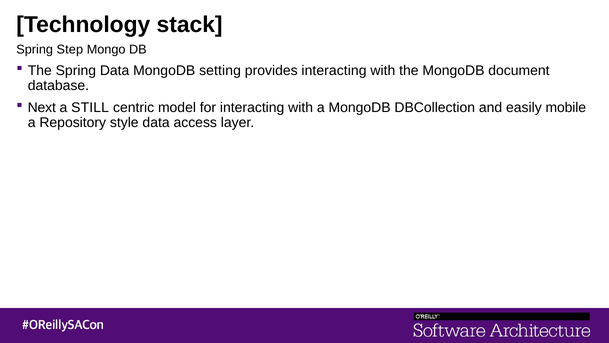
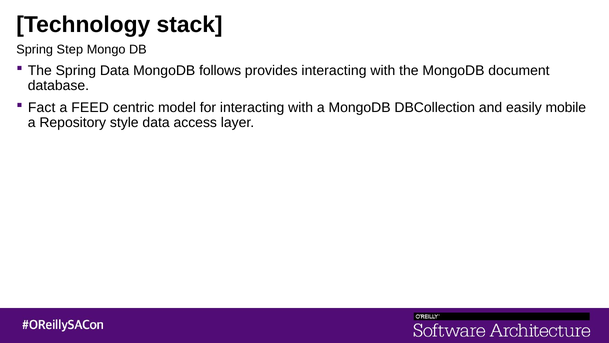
setting: setting -> follows (220, 71)
Next: Next -> Fact (42, 107)
STILL: STILL -> FEED (90, 107)
